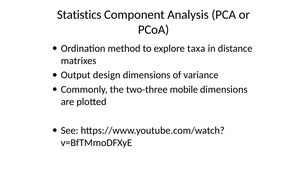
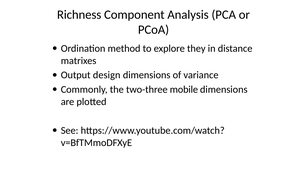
Statistics: Statistics -> Richness (79, 15)
taxa: taxa -> they (196, 48)
